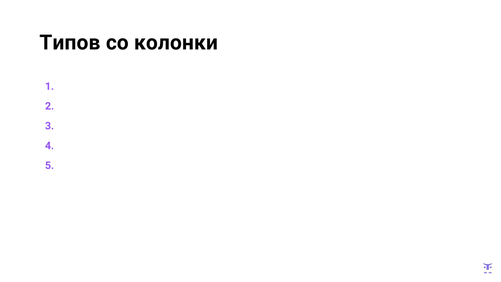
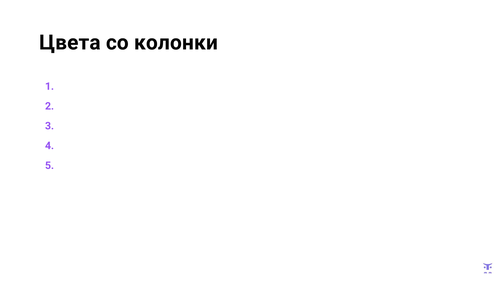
Типов: Типов -> Цвета (70, 43)
